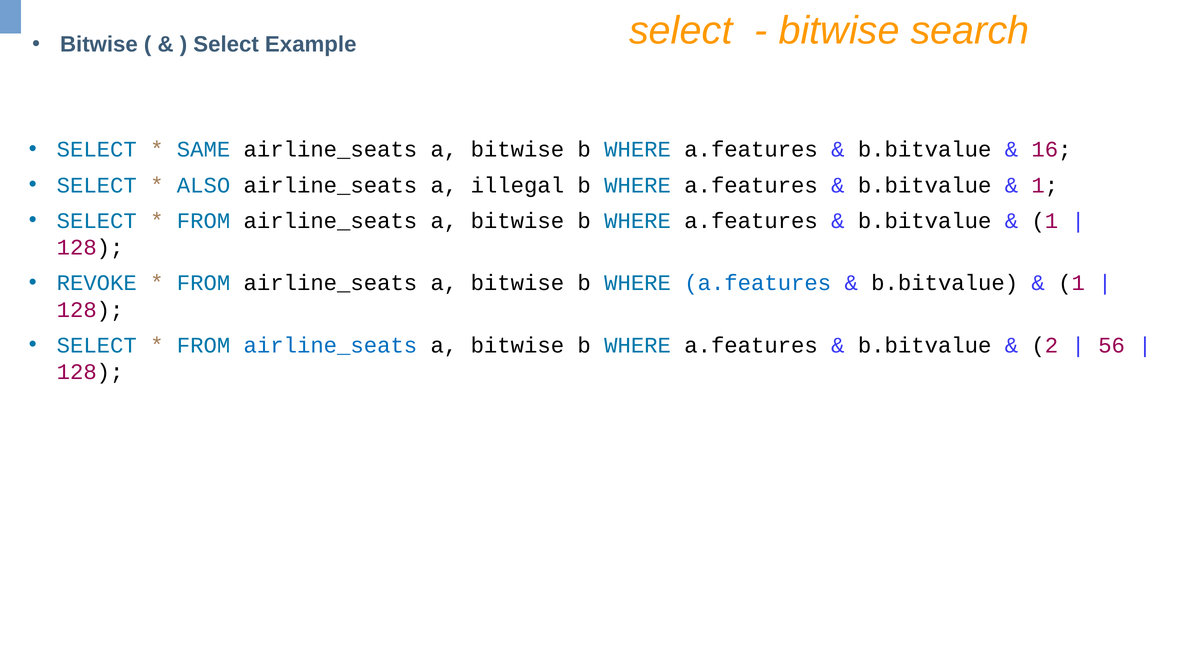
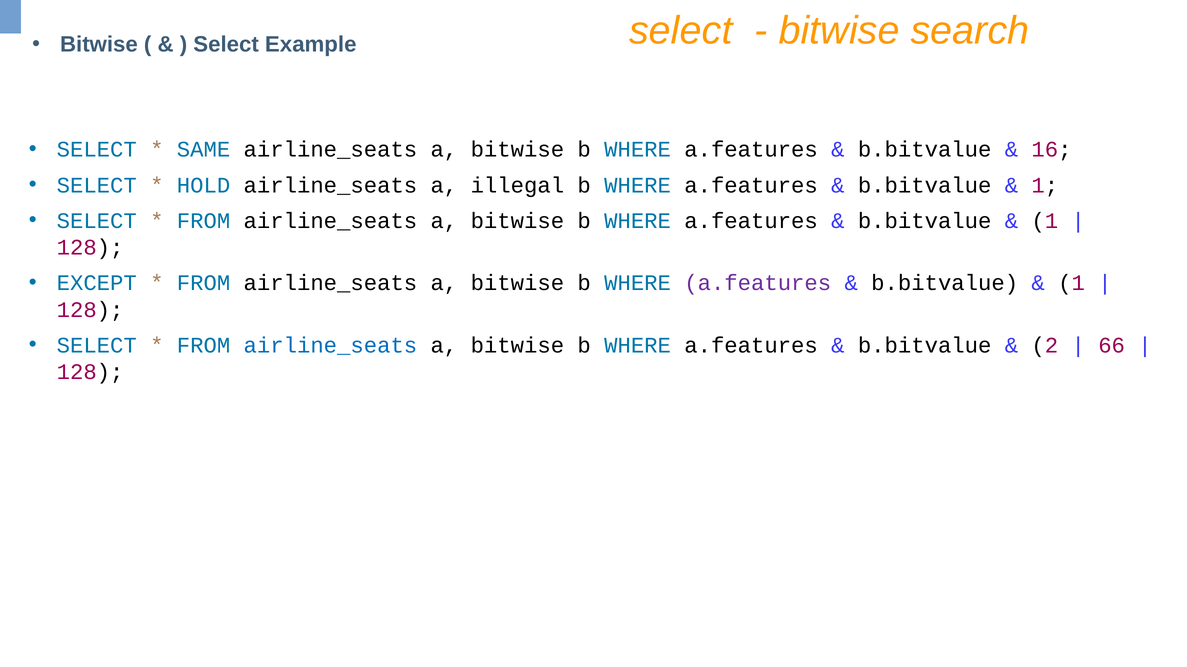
ALSO: ALSO -> HOLD (204, 185)
REVOKE: REVOKE -> EXCEPT (97, 283)
a.features colour: blue -> purple (758, 283)
56: 56 -> 66 (1112, 346)
